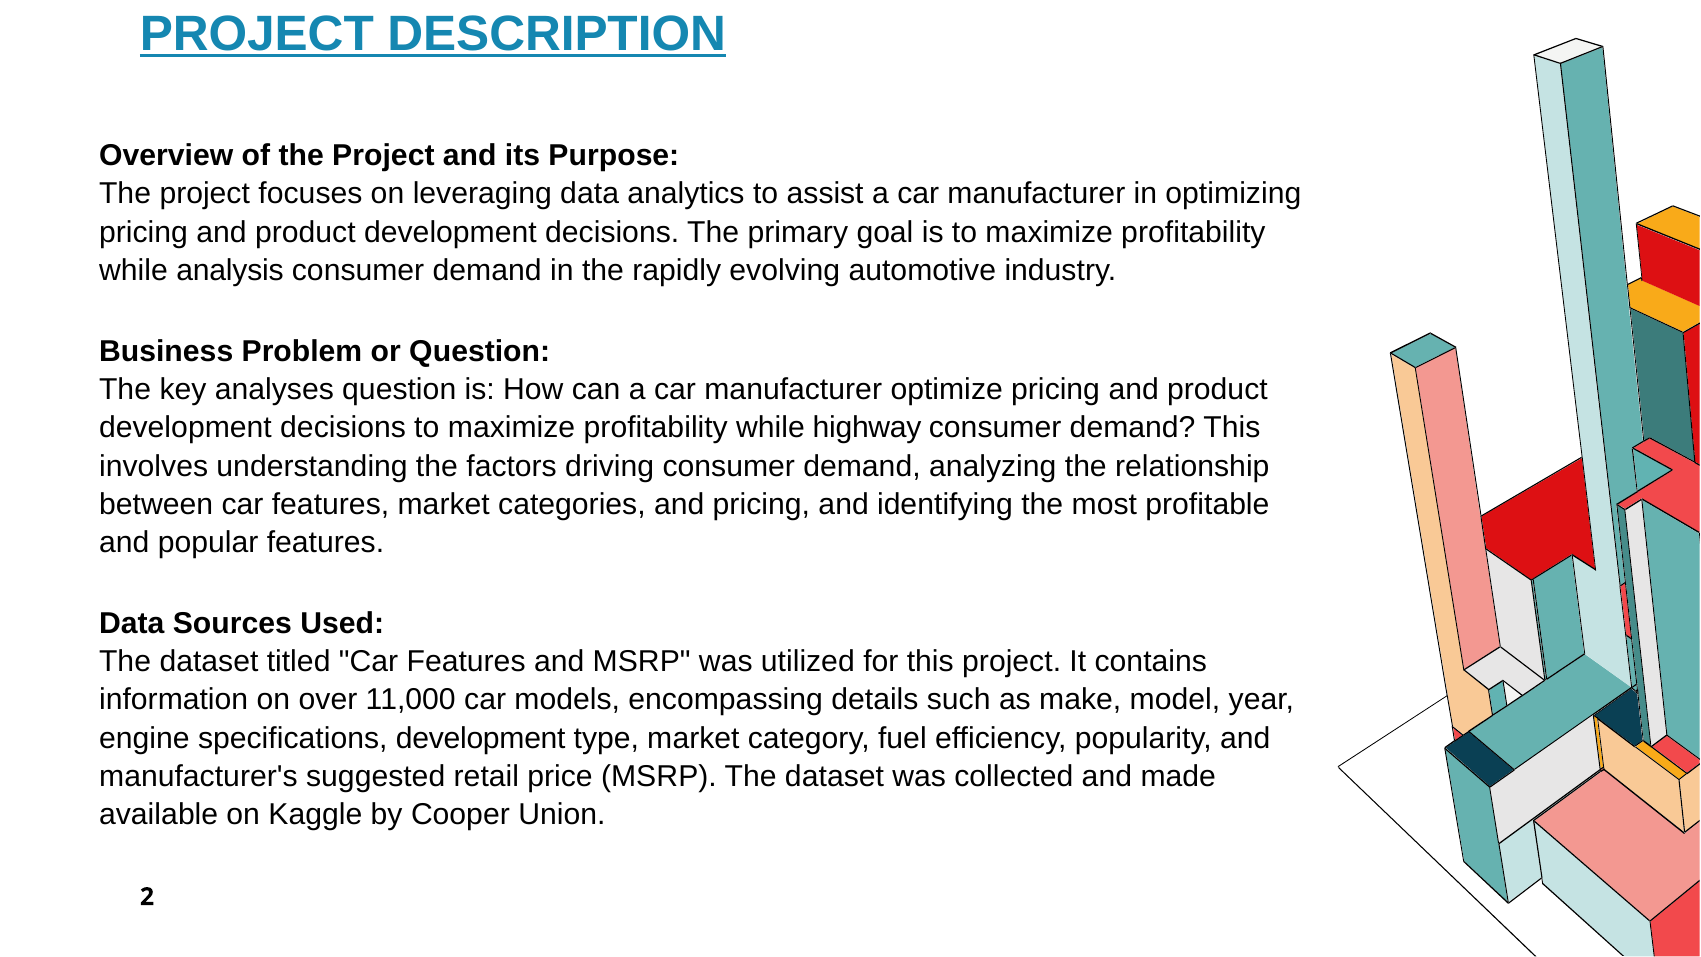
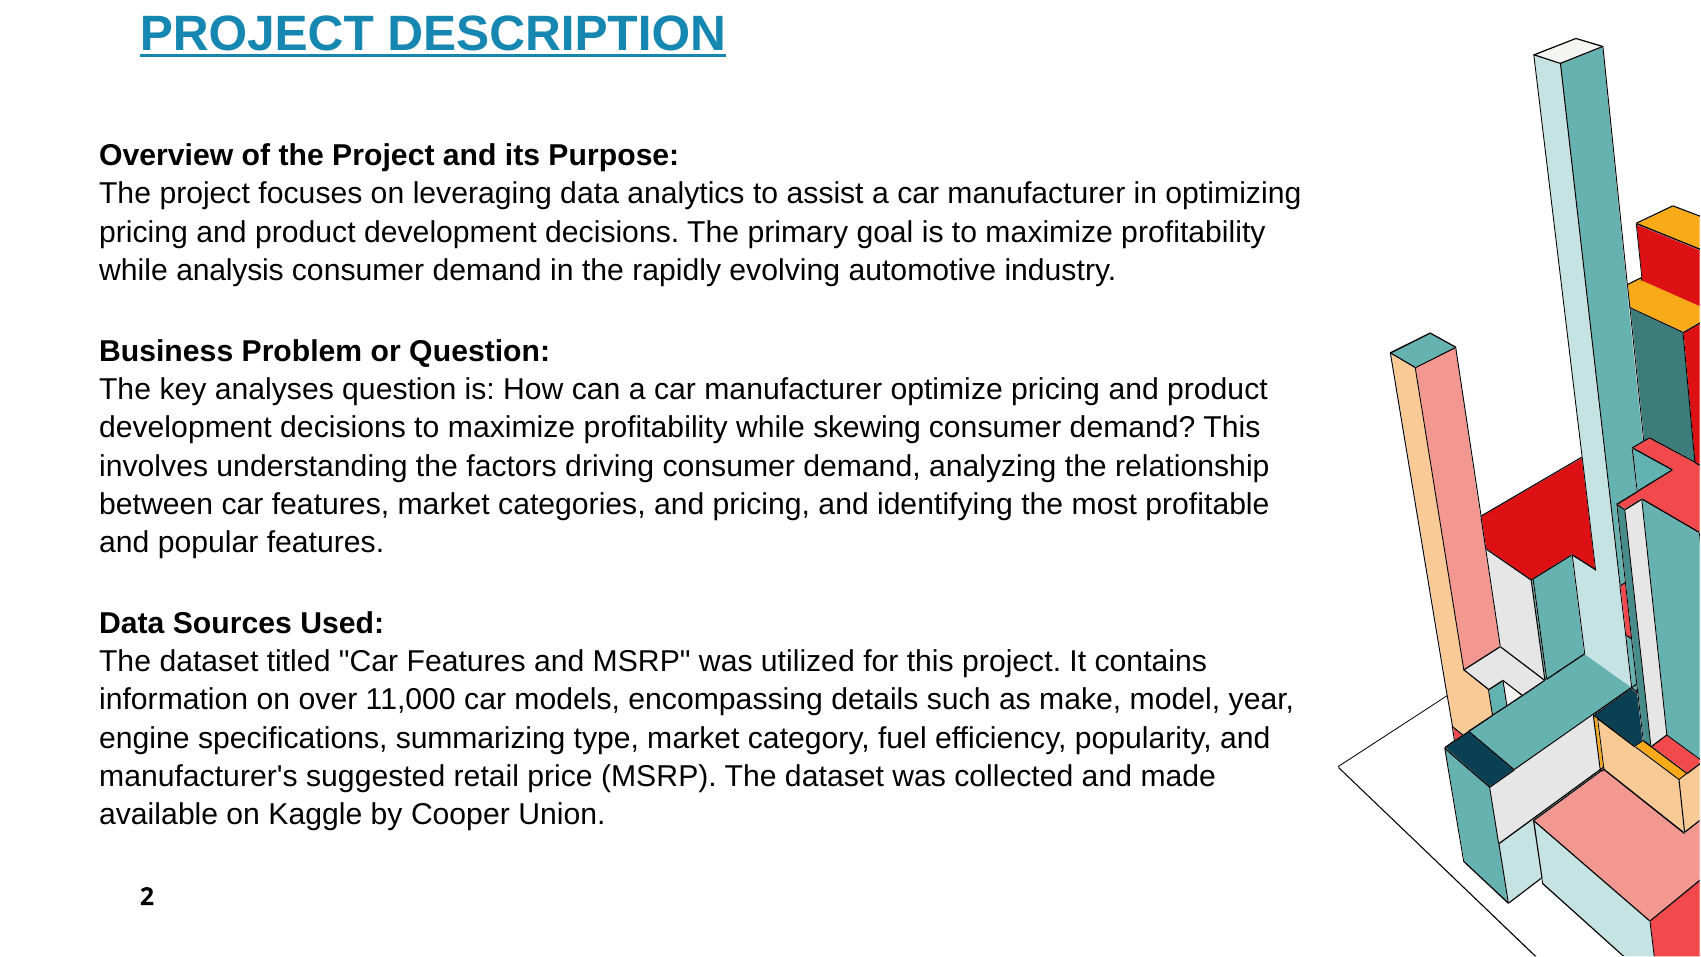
highway: highway -> skewing (867, 428)
specifications development: development -> summarizing (481, 738)
